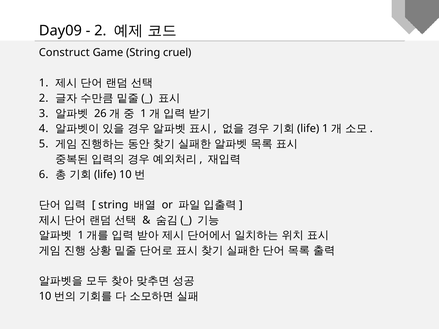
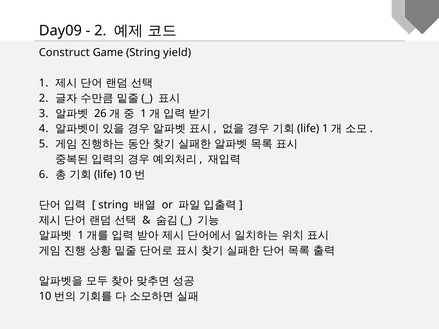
cruel: cruel -> yield (177, 53)
